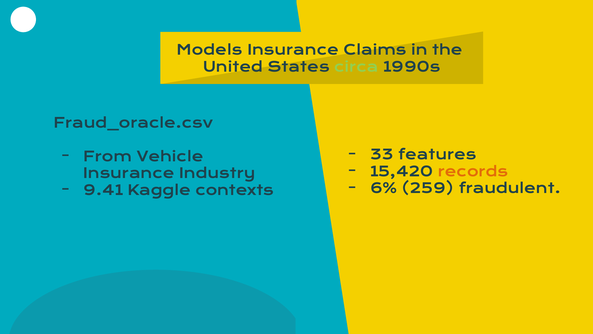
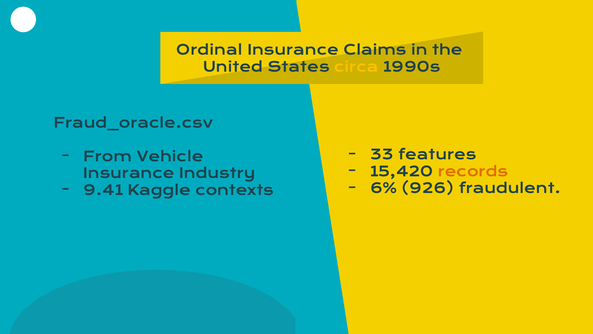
Models: Models -> Ordinal (209, 50)
circa colour: light green -> yellow (356, 67)
259: 259 -> 926 (428, 188)
